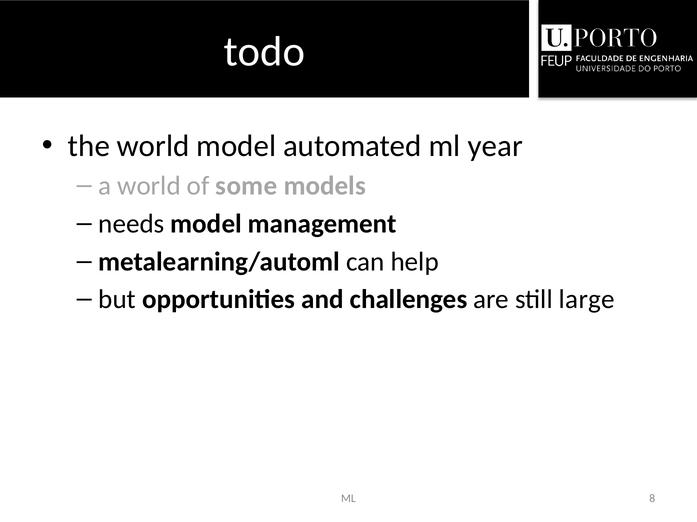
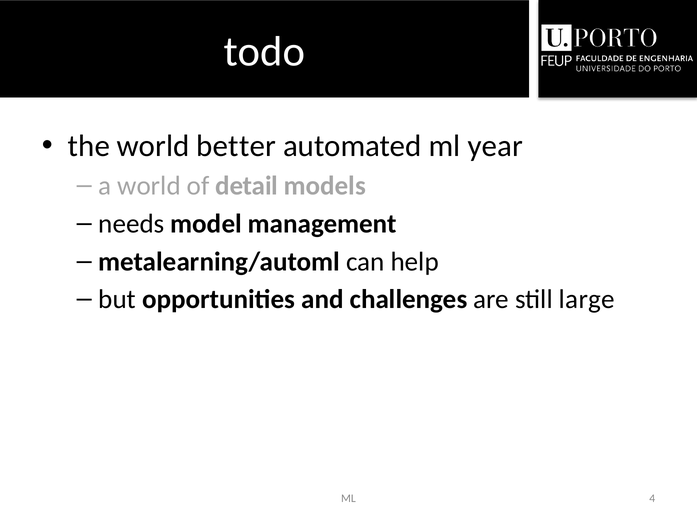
world model: model -> better (236, 146)
some: some -> detail (247, 186)
8: 8 -> 4 (652, 499)
